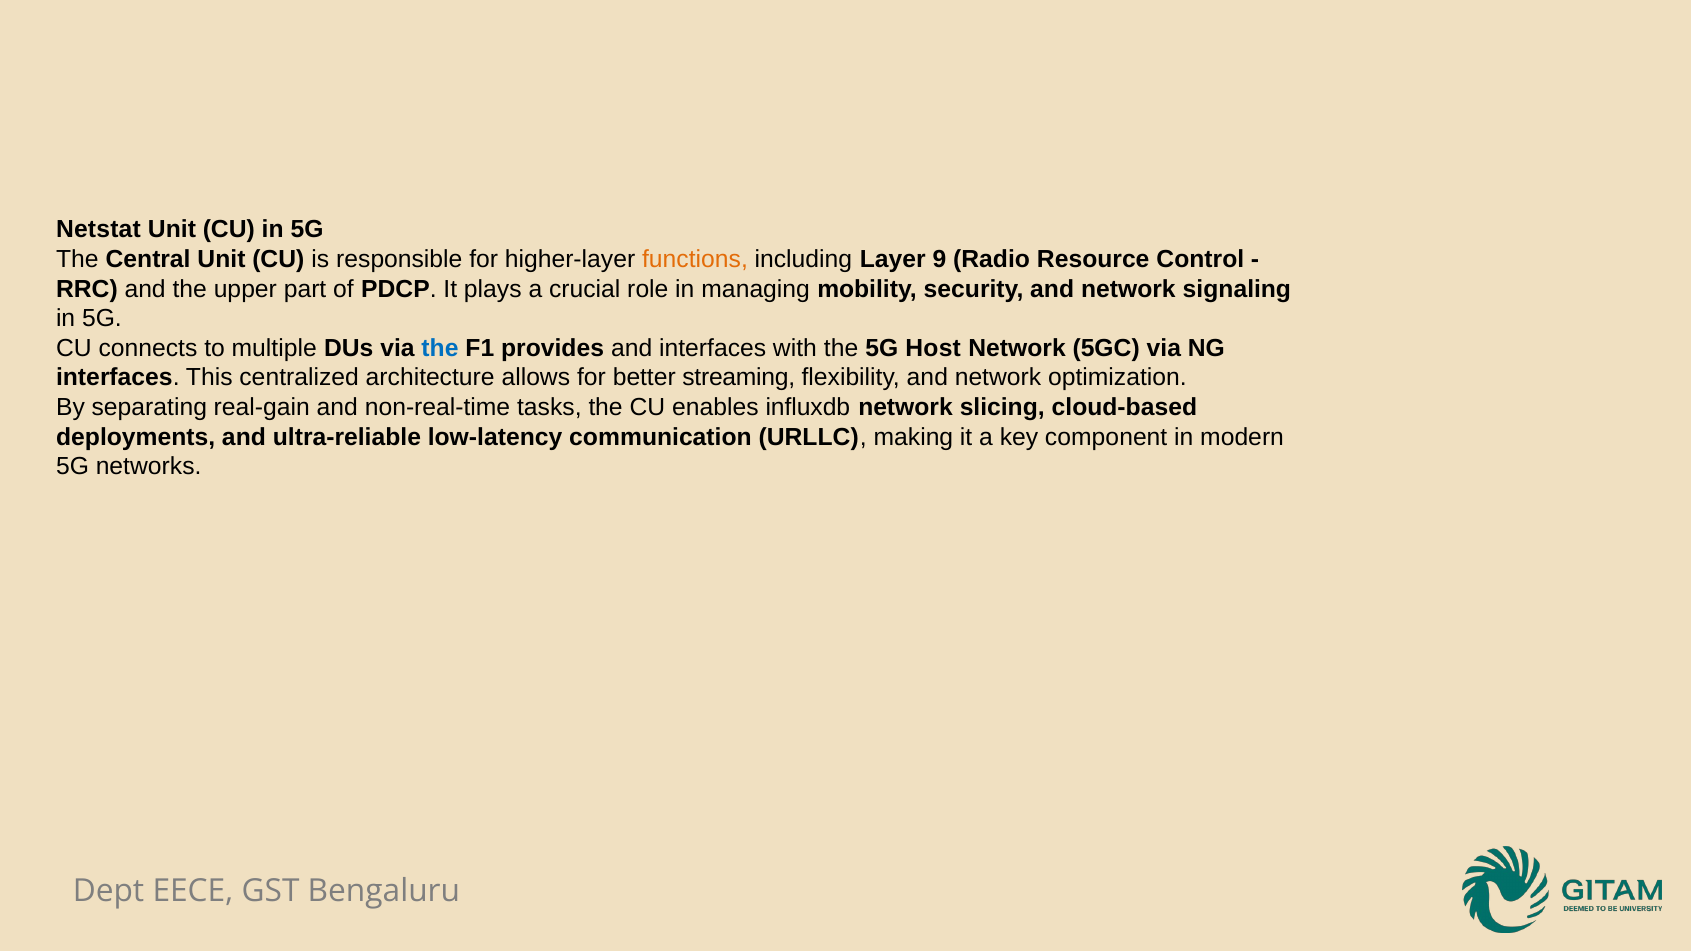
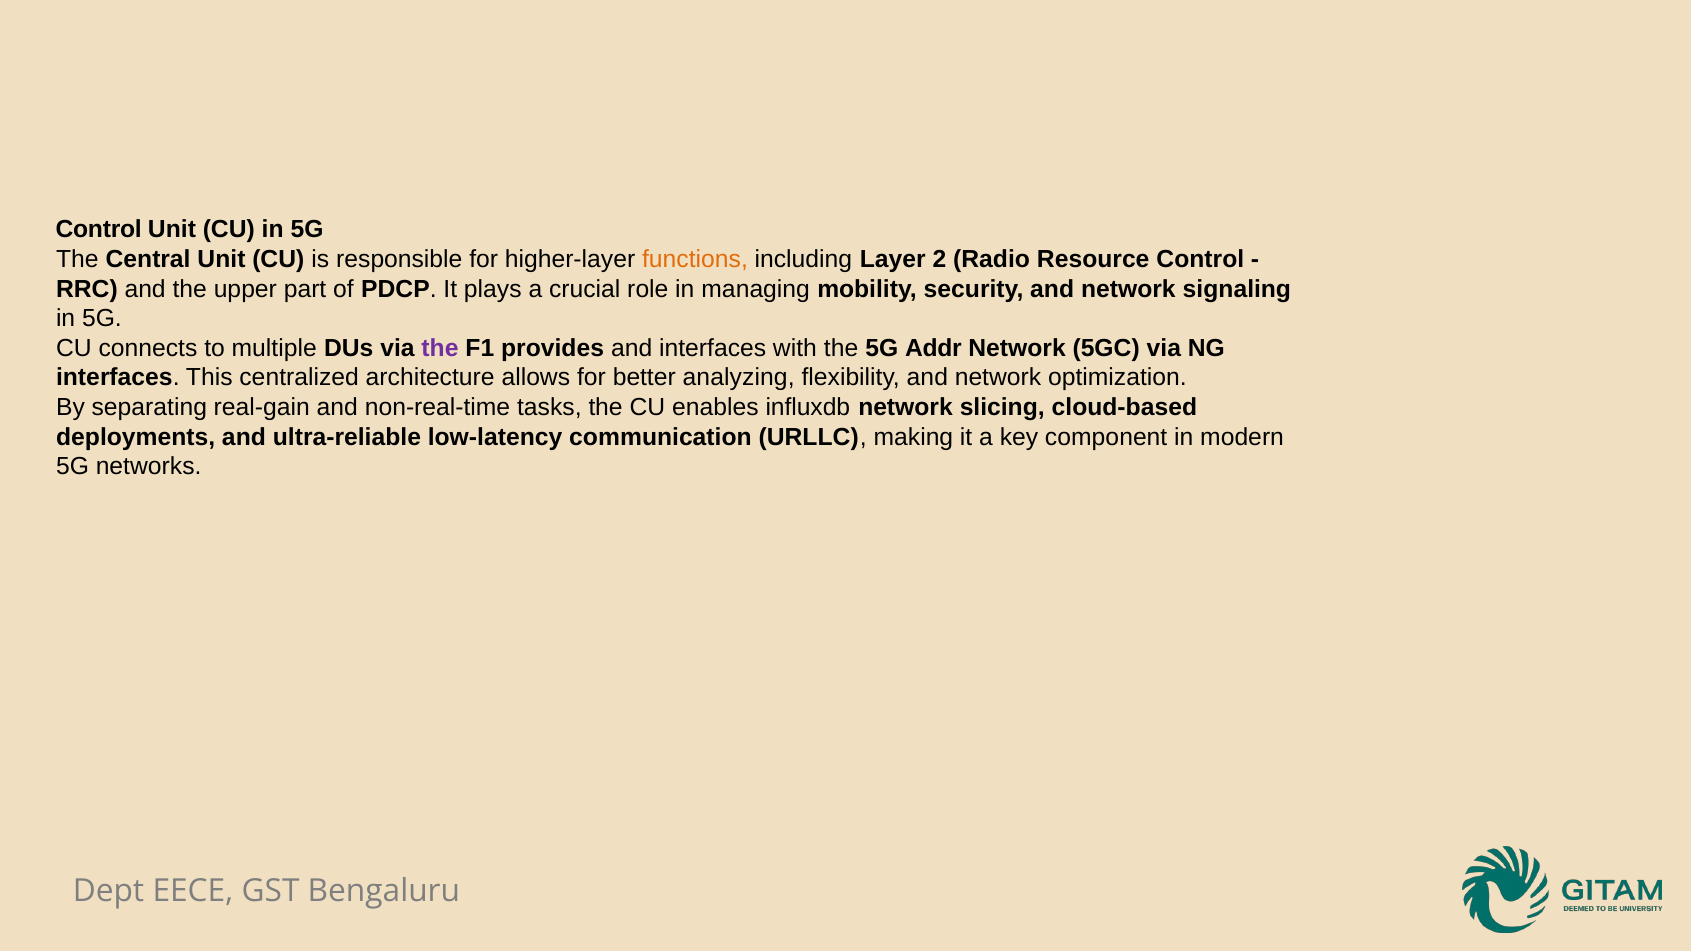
Netstat: Netstat -> Control (99, 230)
9: 9 -> 2 (939, 259)
the colour: blue -> purple (440, 348)
Host: Host -> Addr (933, 348)
streaming: streaming -> analyzing (739, 378)
